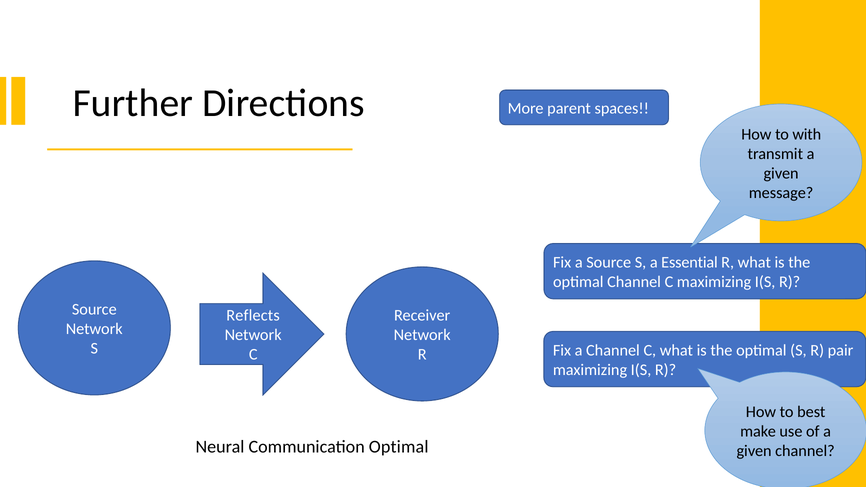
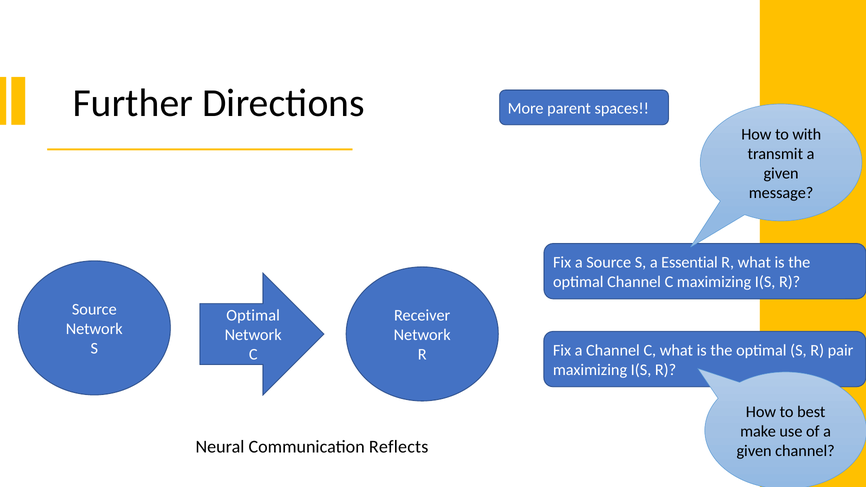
Reflects: Reflects -> Optimal (253, 315)
Communication Optimal: Optimal -> Reflects (399, 447)
